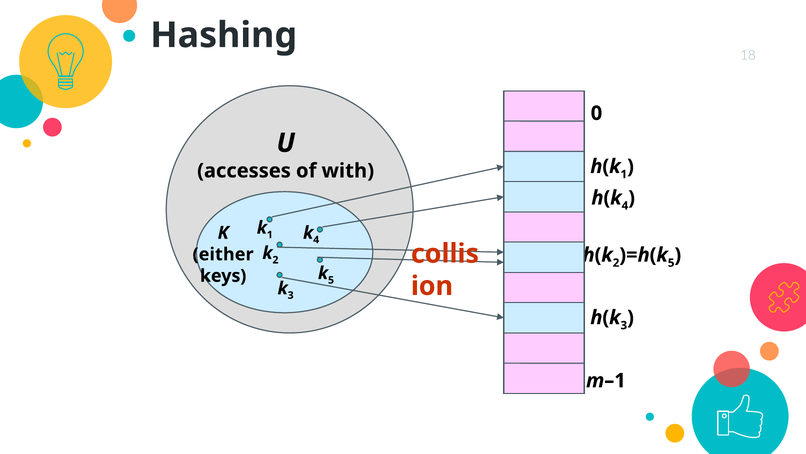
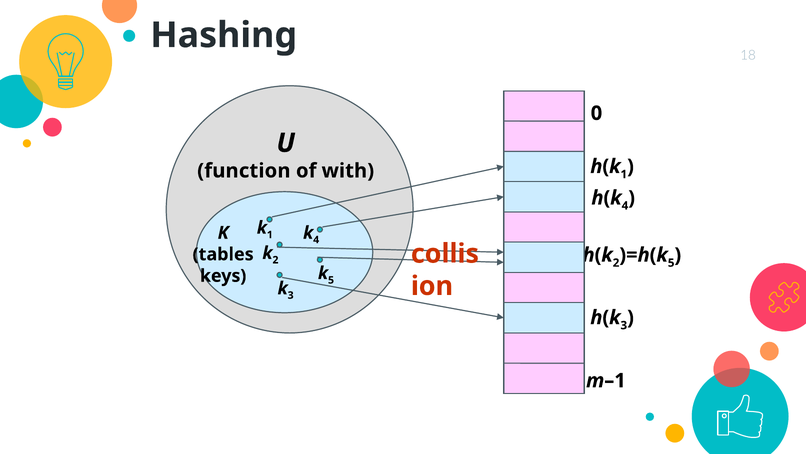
accesses: accesses -> function (244, 171)
either: either -> tables (223, 254)
